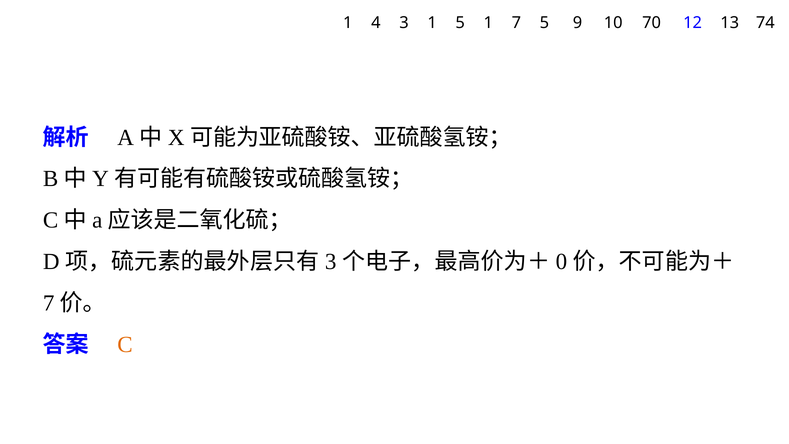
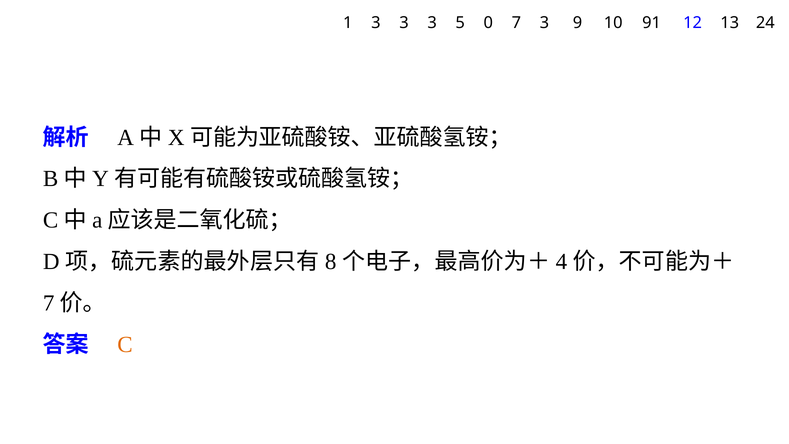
1 4: 4 -> 3 (376, 23)
1: 1 -> 3 (432, 23)
5 1: 1 -> 0 (488, 23)
7 5: 5 -> 3 (544, 23)
70: 70 -> 91 (652, 23)
74: 74 -> 24 (765, 23)
3: 3 -> 8 (331, 262)
0: 0 -> 4 (561, 262)
